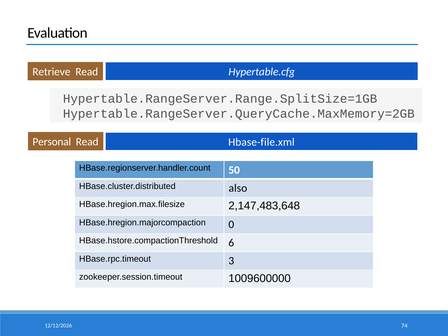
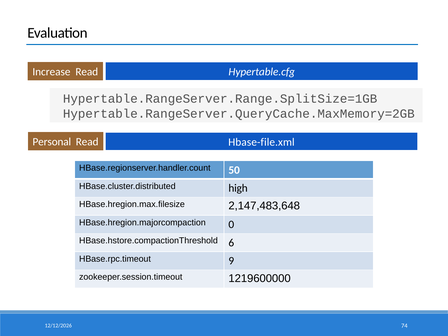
Retrieve: Retrieve -> Increase (51, 72)
also: also -> high (238, 188)
3: 3 -> 9 (231, 261)
1009600000: 1009600000 -> 1219600000 (260, 278)
